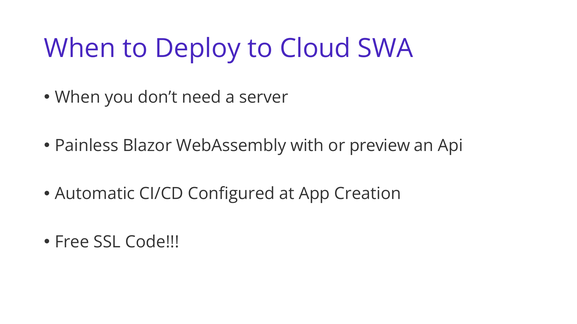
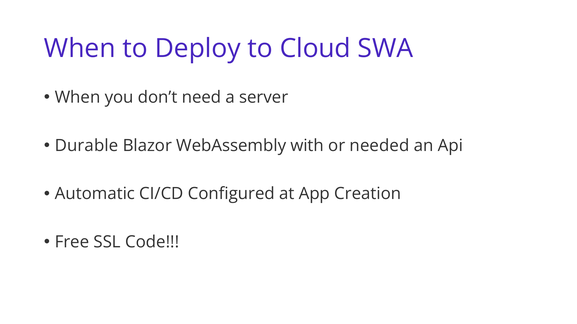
Painless: Painless -> Durable (87, 146)
preview: preview -> needed (380, 146)
